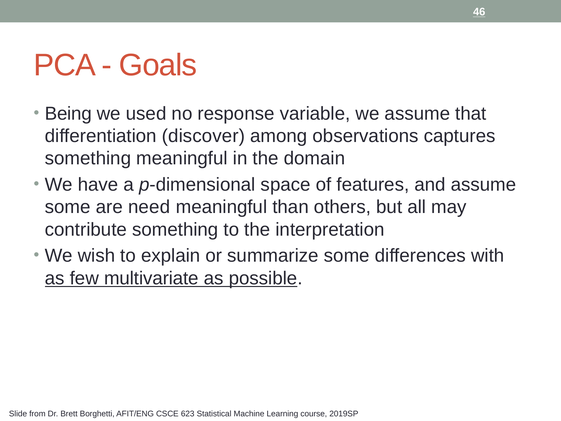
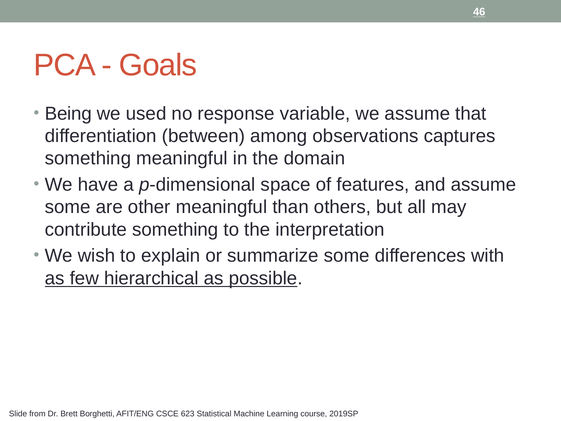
discover: discover -> between (203, 136)
need: need -> other (149, 207)
multivariate: multivariate -> hierarchical (151, 278)
